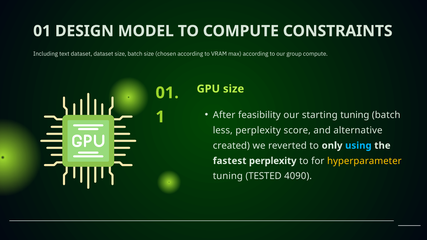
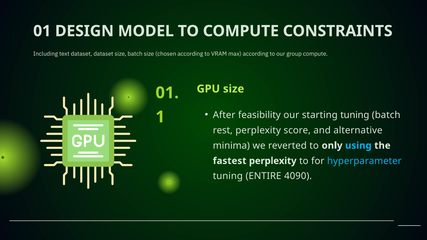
less: less -> rest (223, 130)
created: created -> minima (231, 146)
hyperparameter colour: yellow -> light blue (364, 161)
TESTED: TESTED -> ENTIRE (263, 176)
